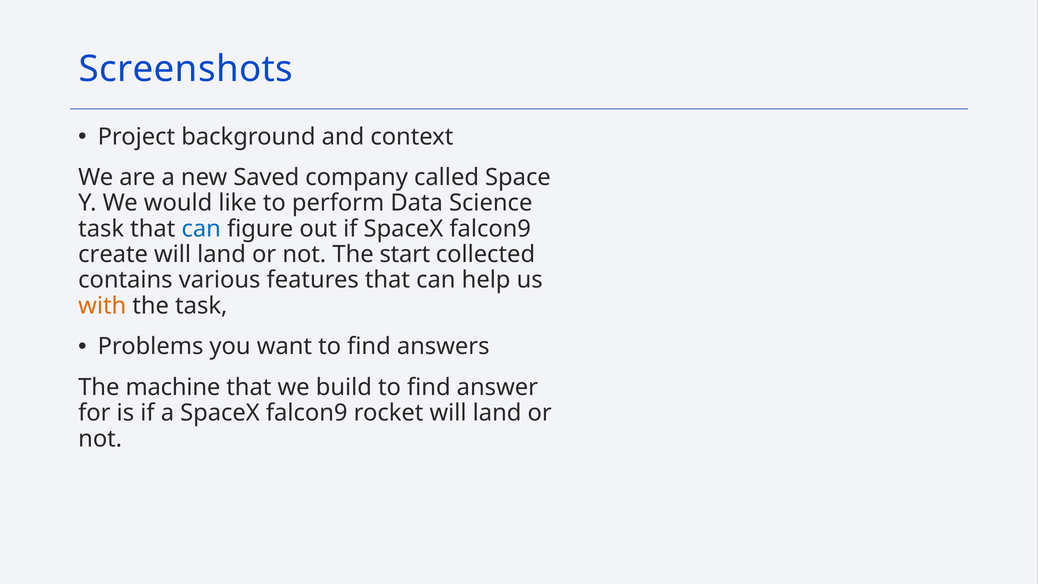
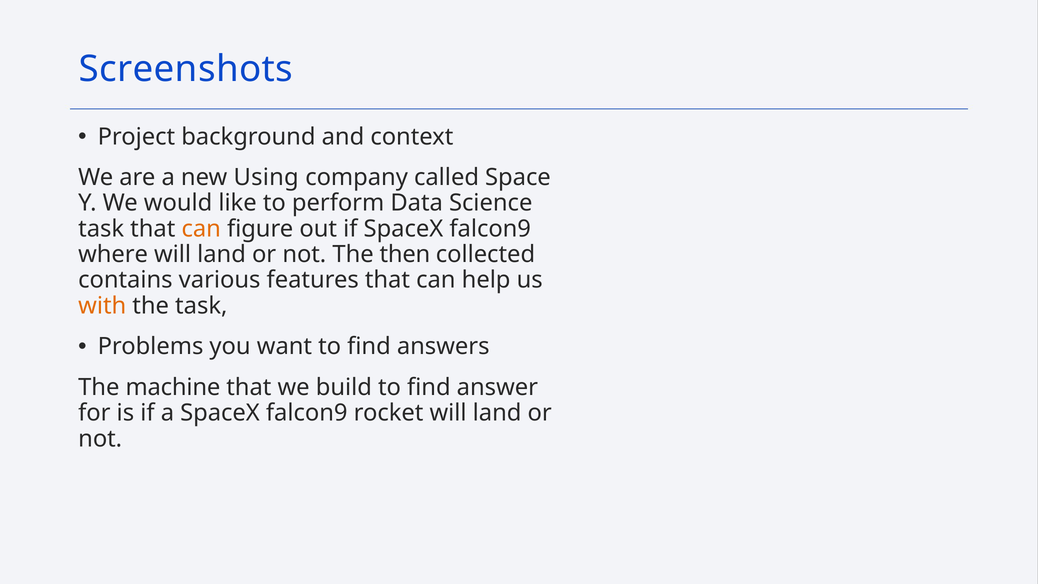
Saved: Saved -> Using (266, 177)
can colour: blue -> orange (201, 229)
create: create -> where (113, 254)
start: start -> then (405, 254)
